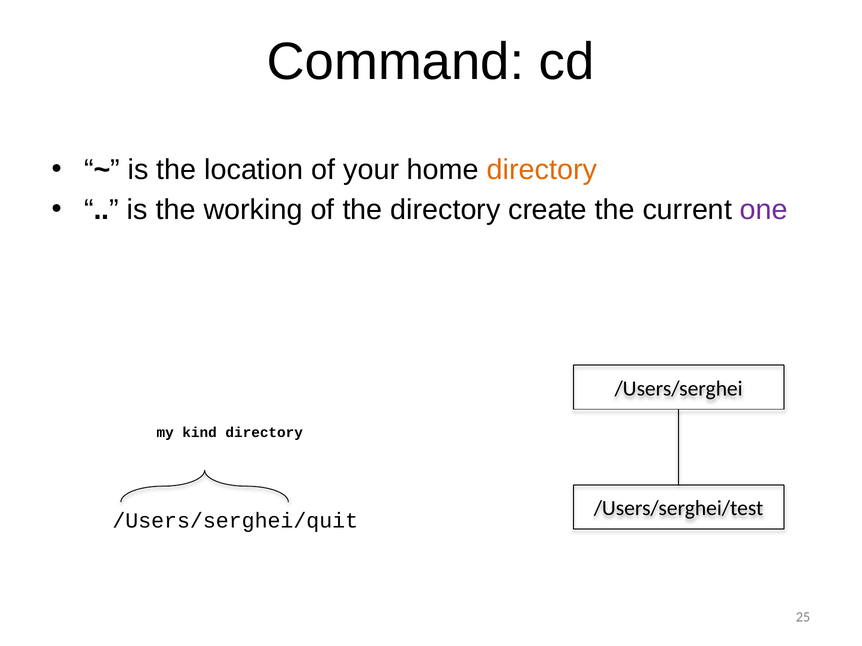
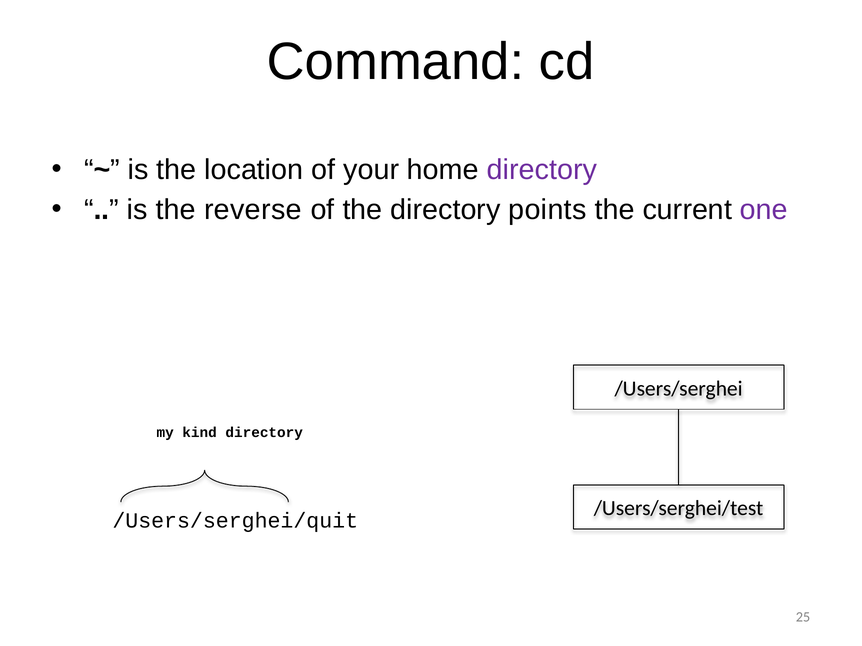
directory colour: orange -> purple (542, 170)
working: working -> reverse (253, 210)
create: create -> points (547, 210)
